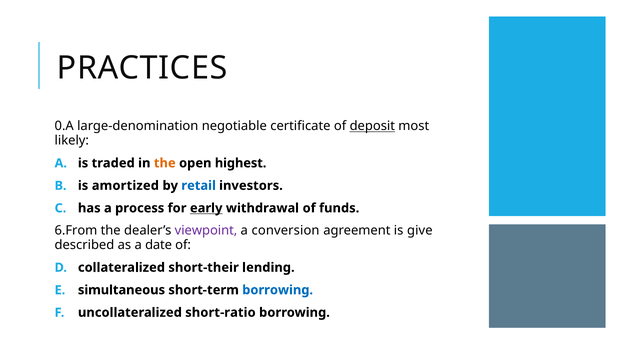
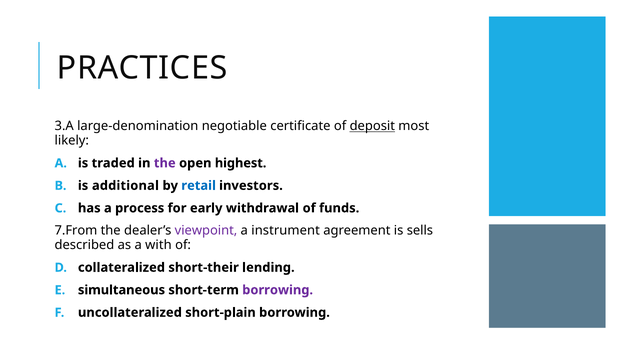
0.A: 0.A -> 3.A (64, 126)
the colour: orange -> purple (165, 163)
amortized: amortized -> additional (125, 186)
early underline: present -> none (206, 208)
6.From: 6.From -> 7.From (76, 231)
conversion: conversion -> instrument (286, 231)
give: give -> sells (420, 231)
date: date -> with (158, 245)
borrowing colour: blue -> purple (278, 290)
short-ratio: short-ratio -> short-plain (220, 312)
